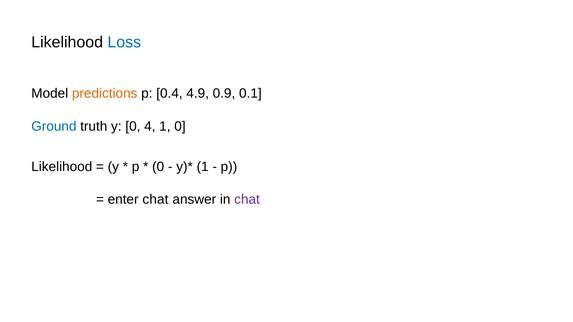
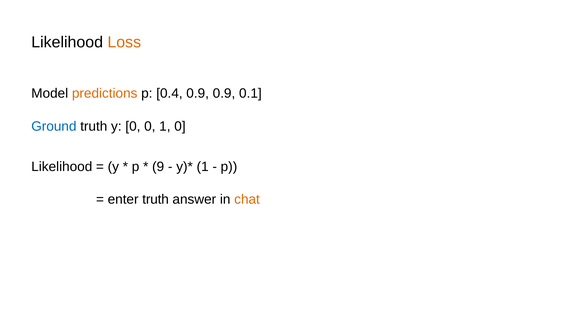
Loss colour: blue -> orange (124, 42)
0.4 4.9: 4.9 -> 0.9 (198, 93)
0 4: 4 -> 0 (150, 127)
0: 0 -> 9 (158, 167)
enter chat: chat -> truth (156, 199)
chat colour: purple -> orange (247, 199)
